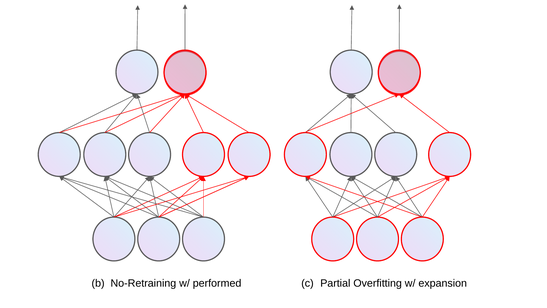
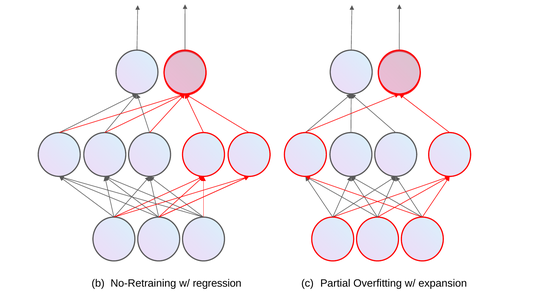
performed: performed -> regression (217, 283)
